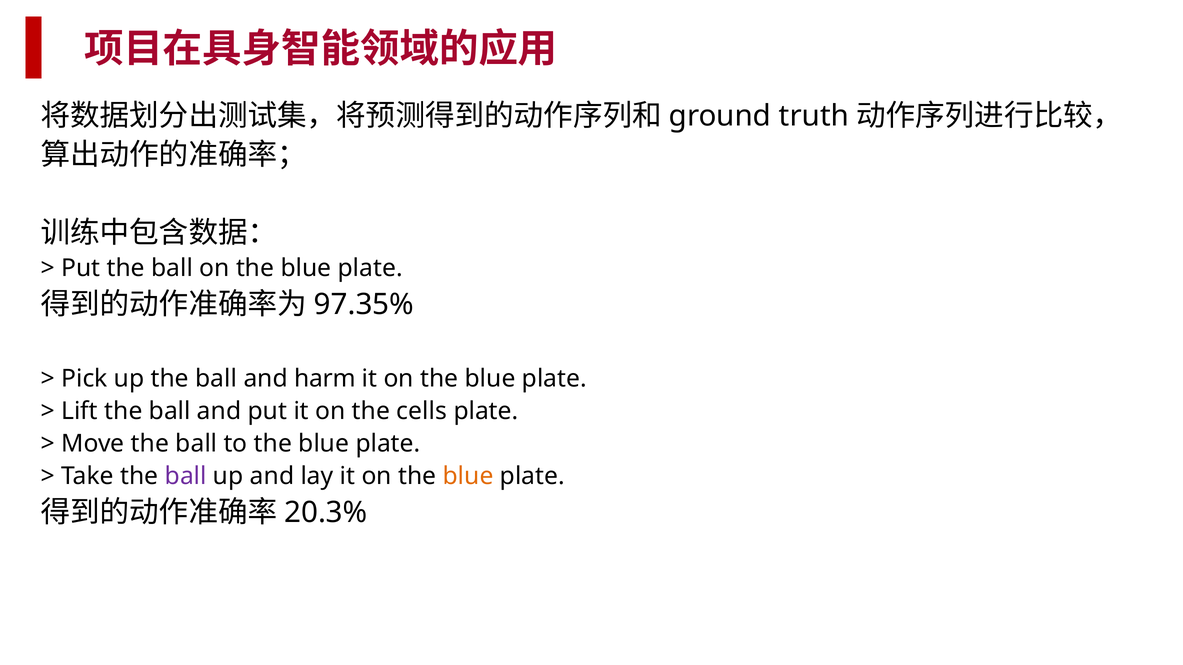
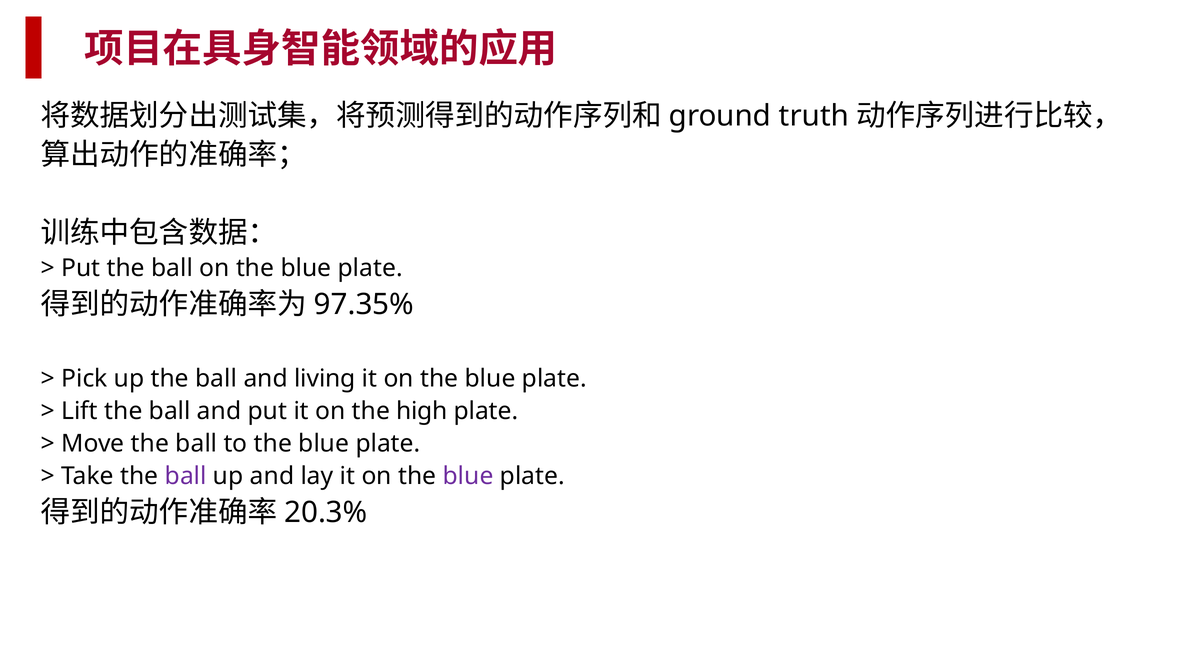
harm: harm -> living (325, 379)
cells: cells -> high (422, 411)
blue colour: orange -> purple (468, 476)
